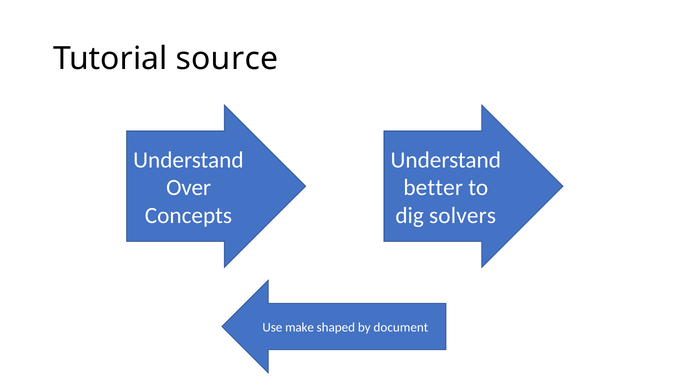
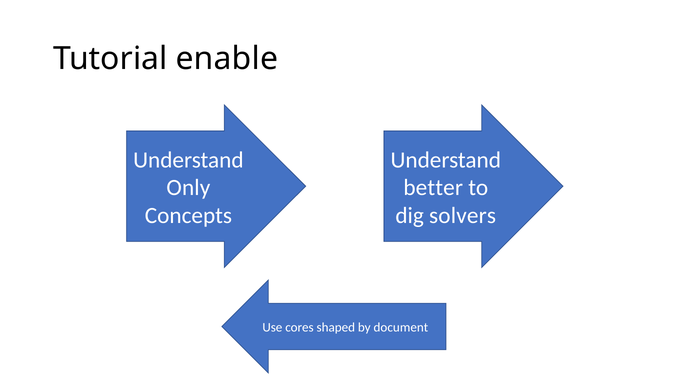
source: source -> enable (227, 59)
Over: Over -> Only (188, 188)
make: make -> cores (299, 327)
